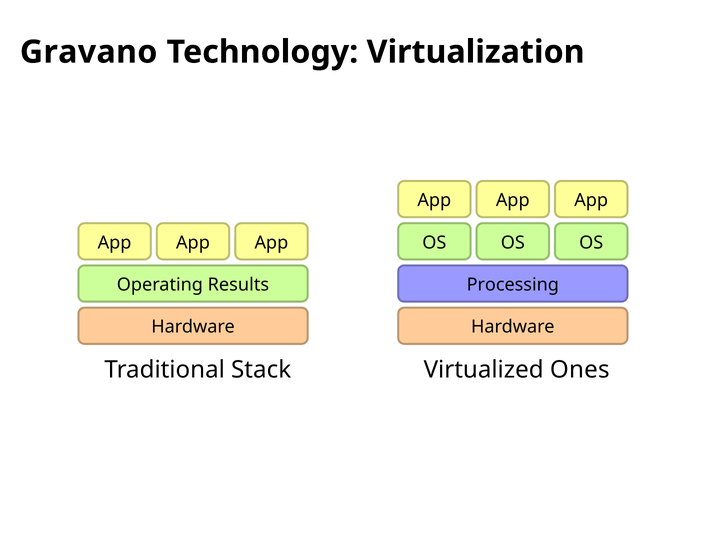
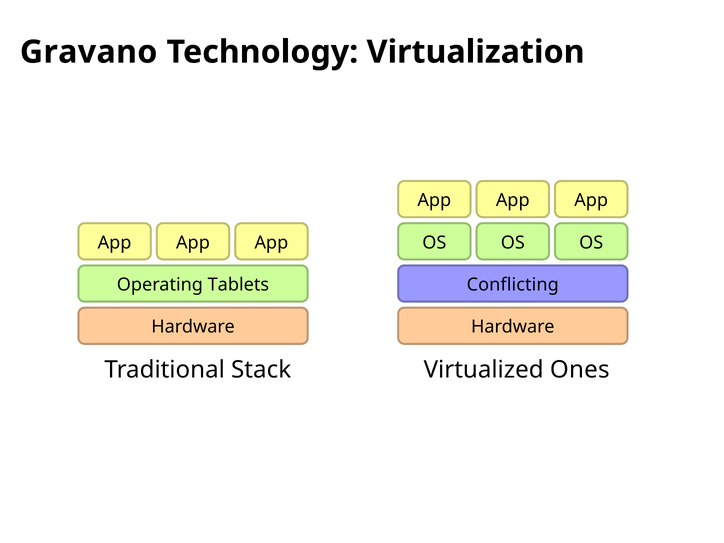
Results: Results -> Tablets (238, 285)
Processing: Processing -> Conflicting (513, 285)
